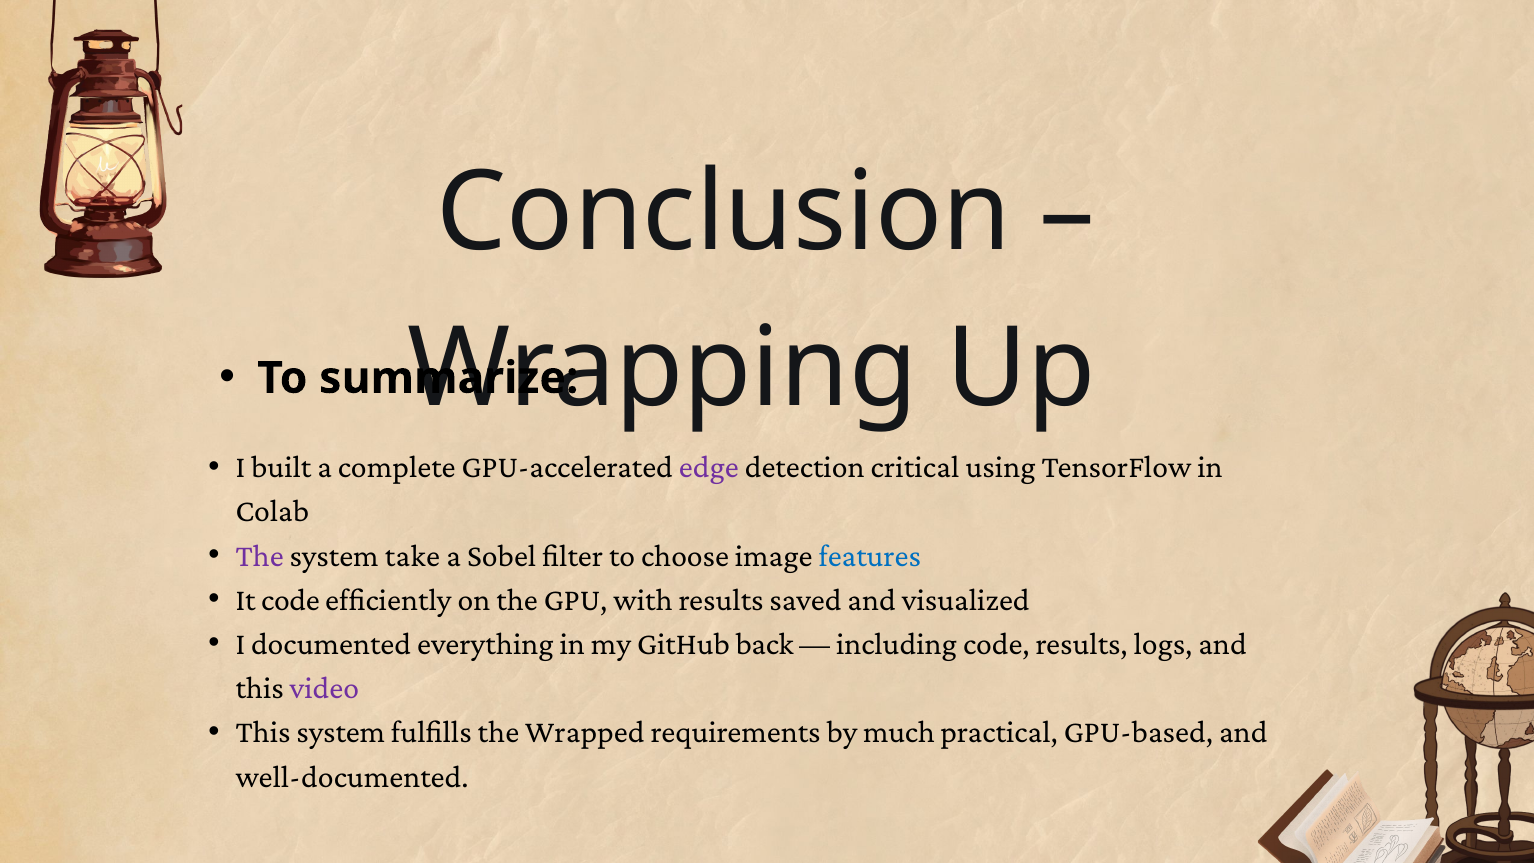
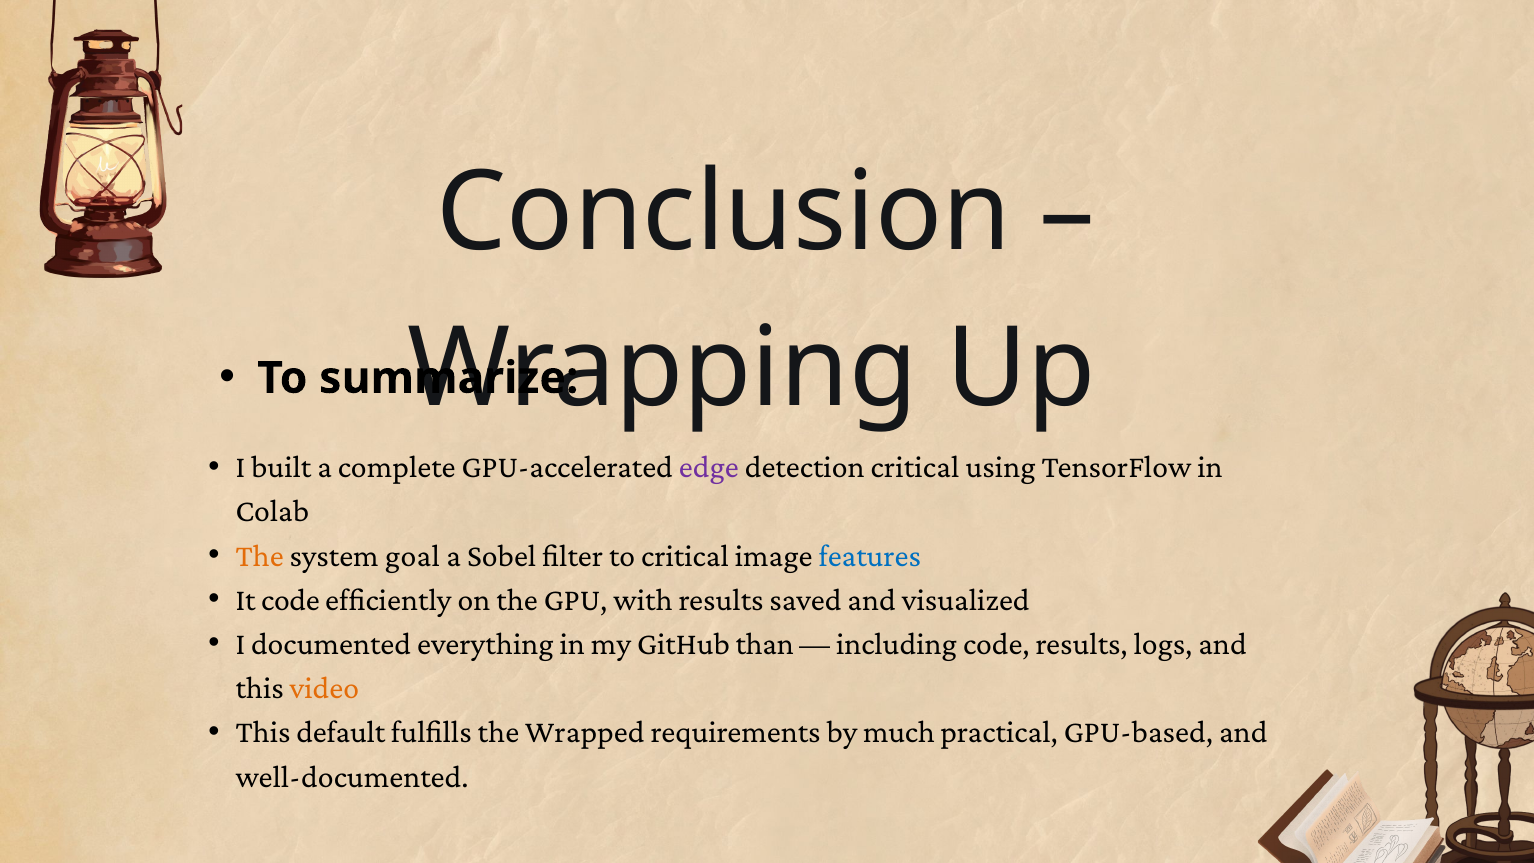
The colour: purple -> orange (260, 556)
take: take -> goal (412, 556)
to choose: choose -> critical (685, 556)
back: back -> than (765, 644)
video colour: purple -> orange (324, 688)
This system: system -> default (341, 732)
